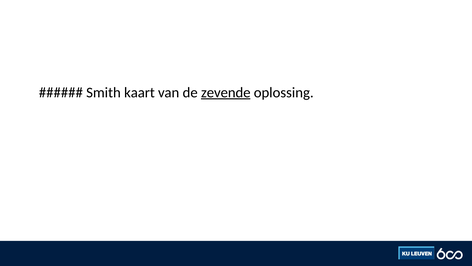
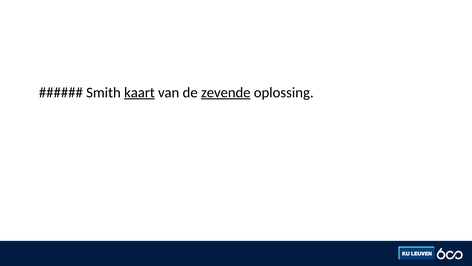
kaart underline: none -> present (139, 92)
